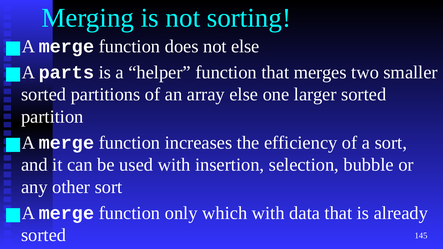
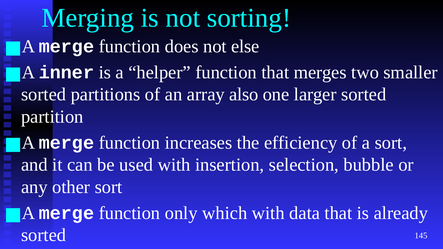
parts: parts -> inner (66, 72)
array else: else -> also (244, 95)
